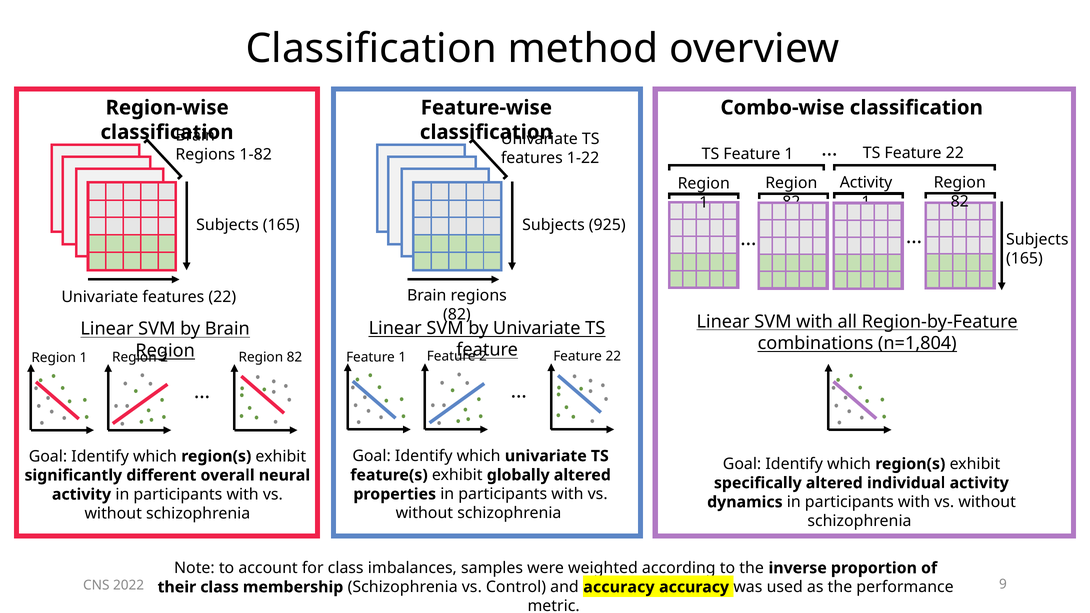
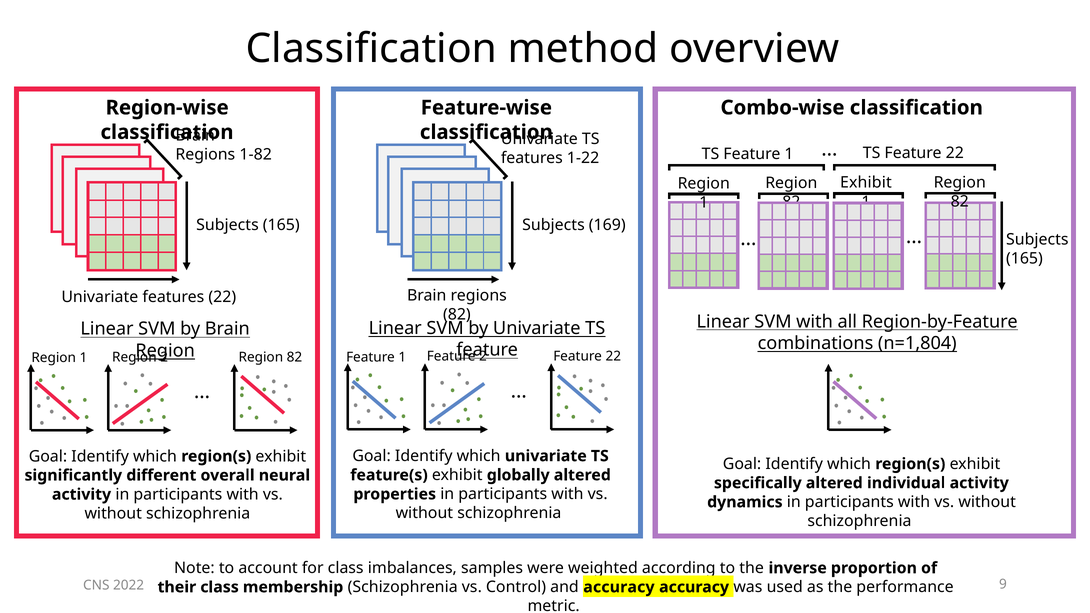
Activity: Activity -> Exhibit (866, 183)
925: 925 -> 169 (607, 225)
